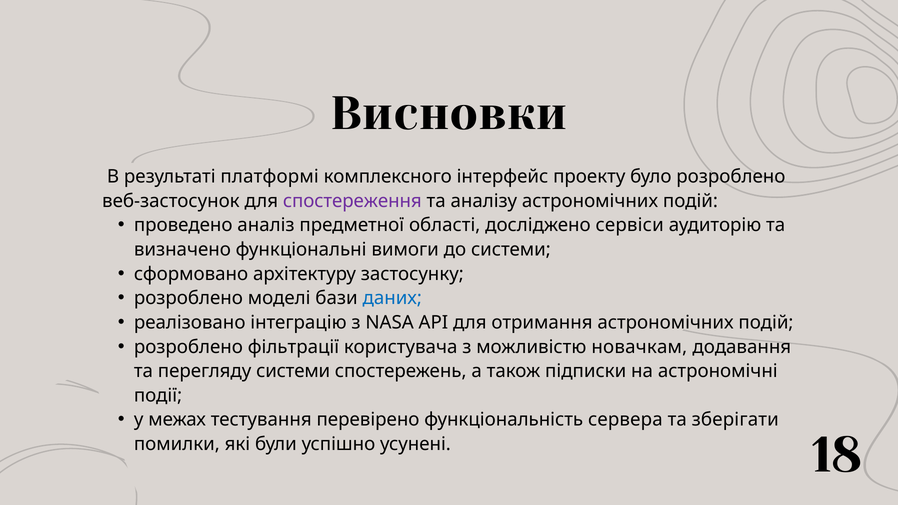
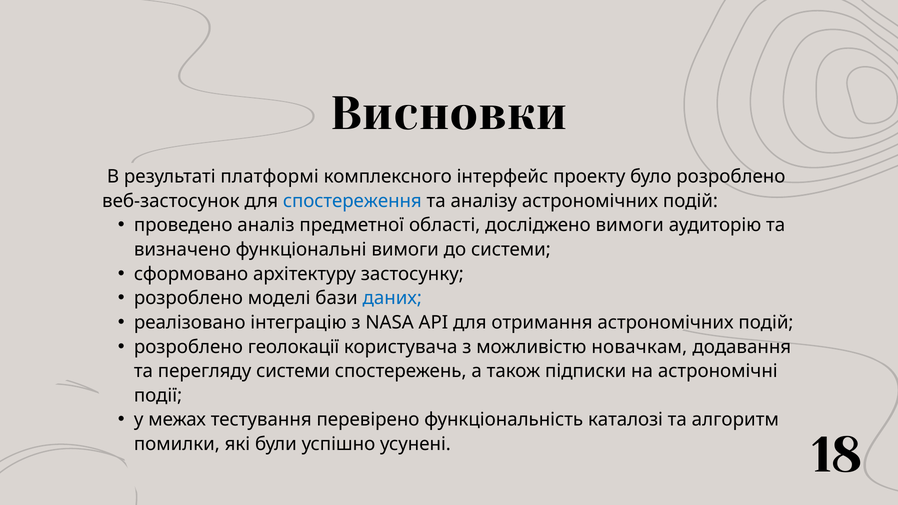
спостереження colour: purple -> blue (352, 201)
досліджено сервіси: сервіси -> вимоги (630, 225)
фільтрації: фільтрації -> геолокації (294, 347)
сервера: сервера -> каталозі (625, 420)
зберігати: зберігати -> алгоритм (735, 420)
